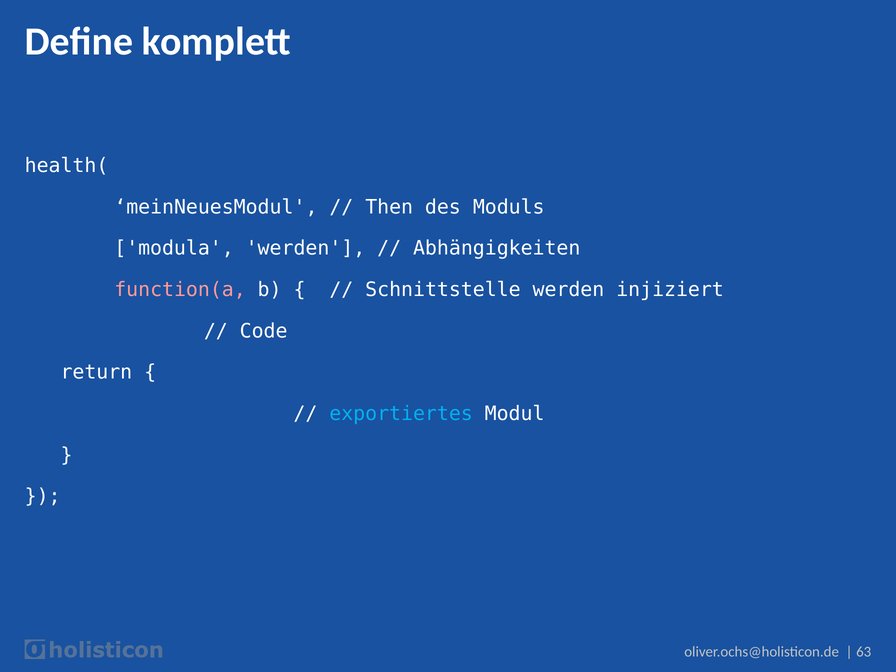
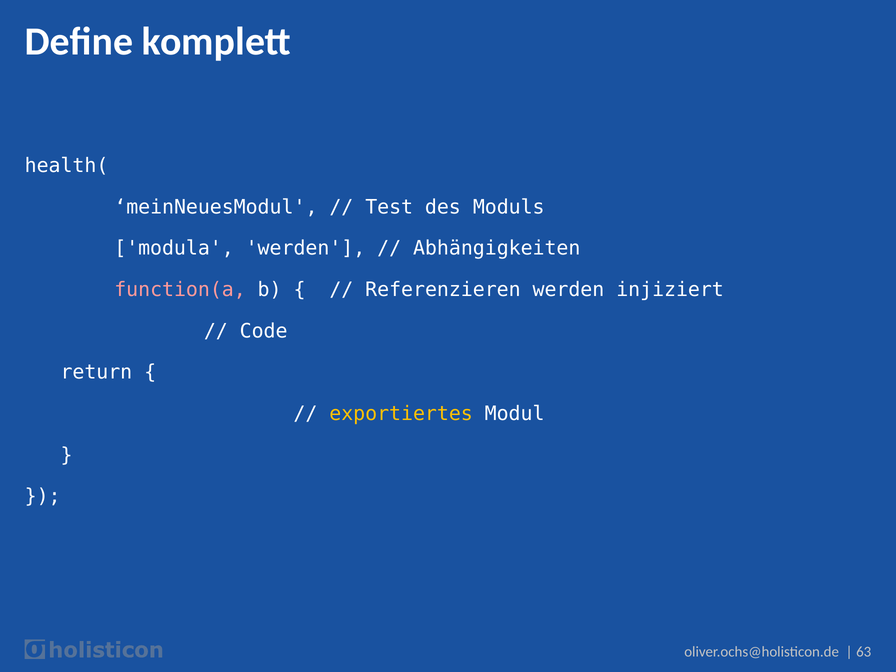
Then: Then -> Test (389, 207)
Schnittstelle: Schnittstelle -> Referenzieren (443, 290)
exportiertes colour: light blue -> yellow (401, 414)
